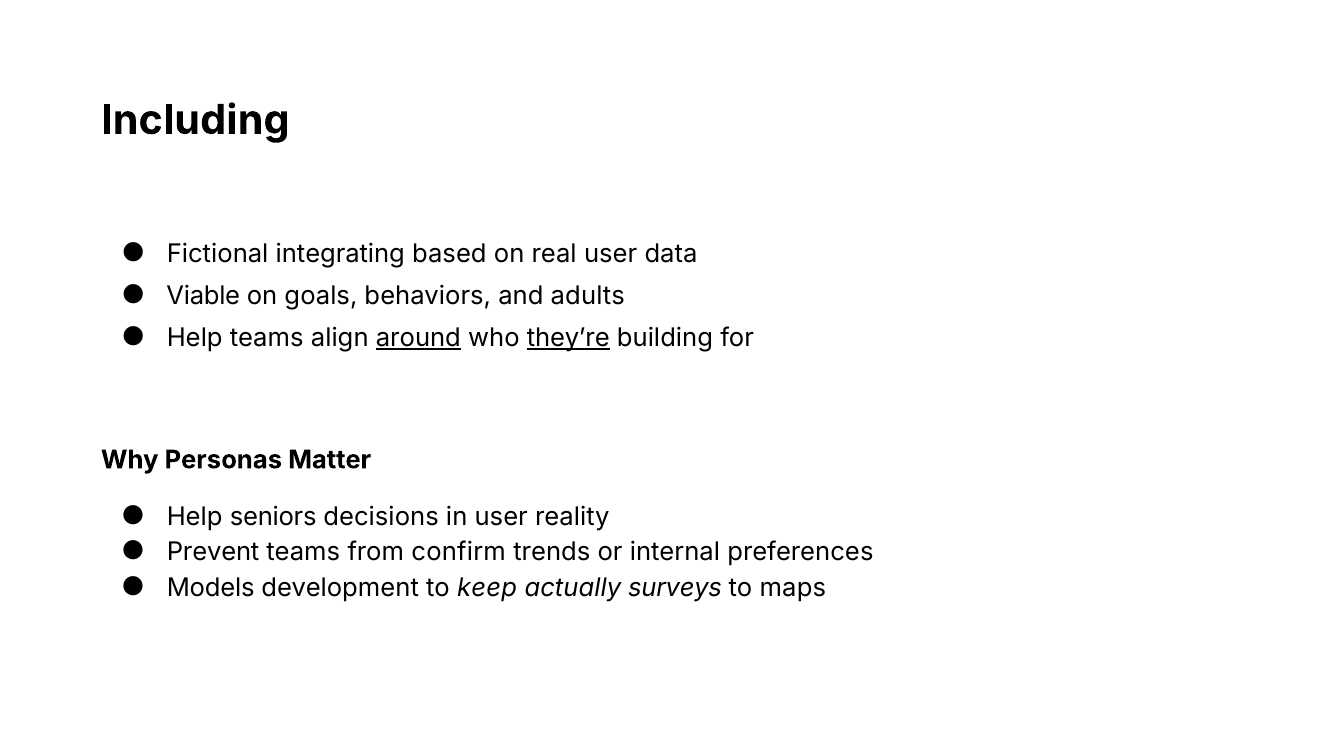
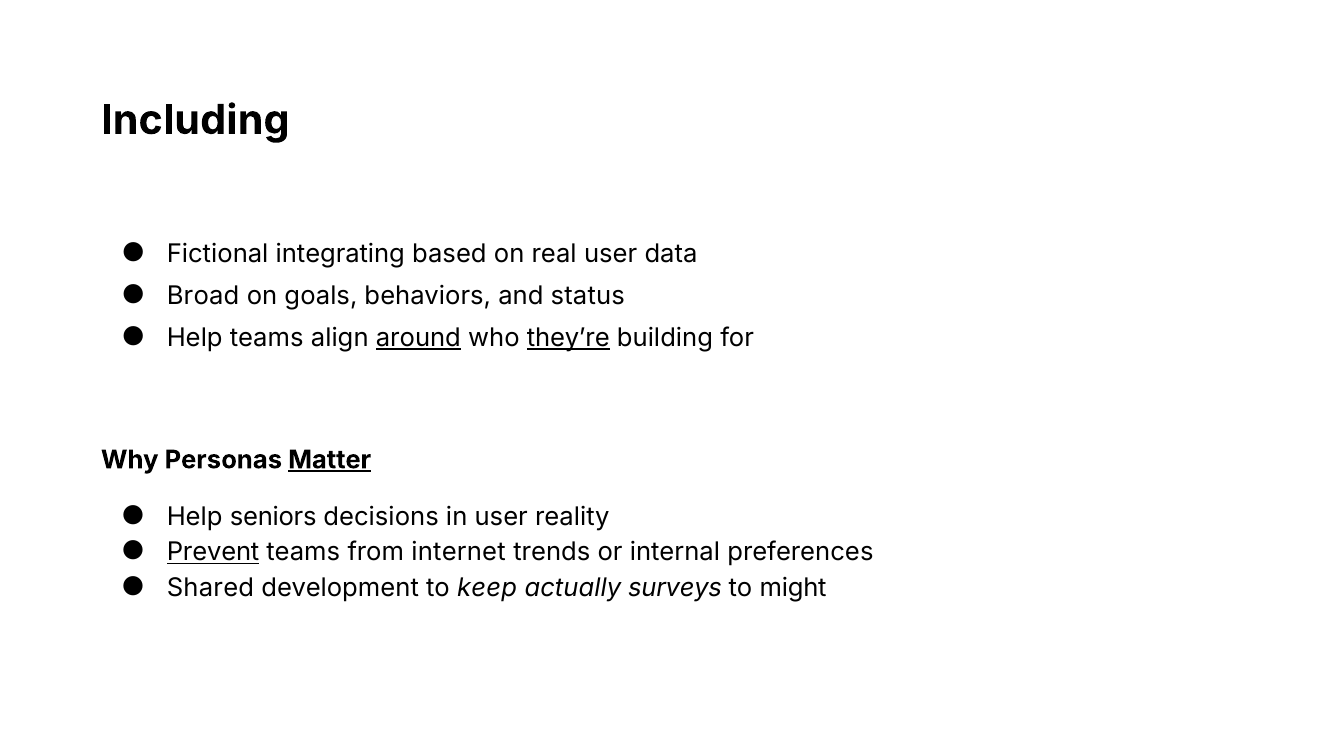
Viable: Viable -> Broad (203, 296)
adults: adults -> status (588, 296)
Matter underline: none -> present (330, 460)
Prevent underline: none -> present (213, 552)
confirm: confirm -> internet (459, 552)
Models: Models -> Shared (210, 588)
maps: maps -> might (793, 588)
